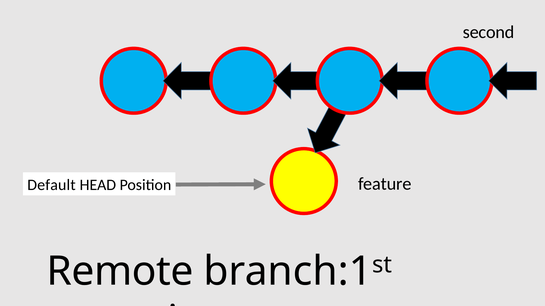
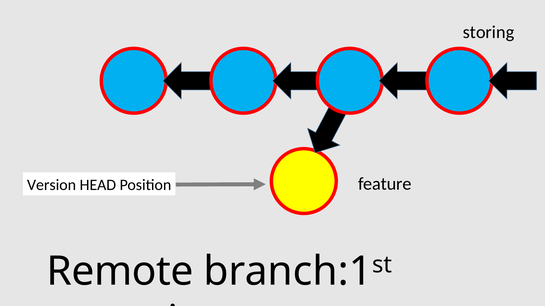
second: second -> storing (489, 32)
Default: Default -> Version (52, 185)
